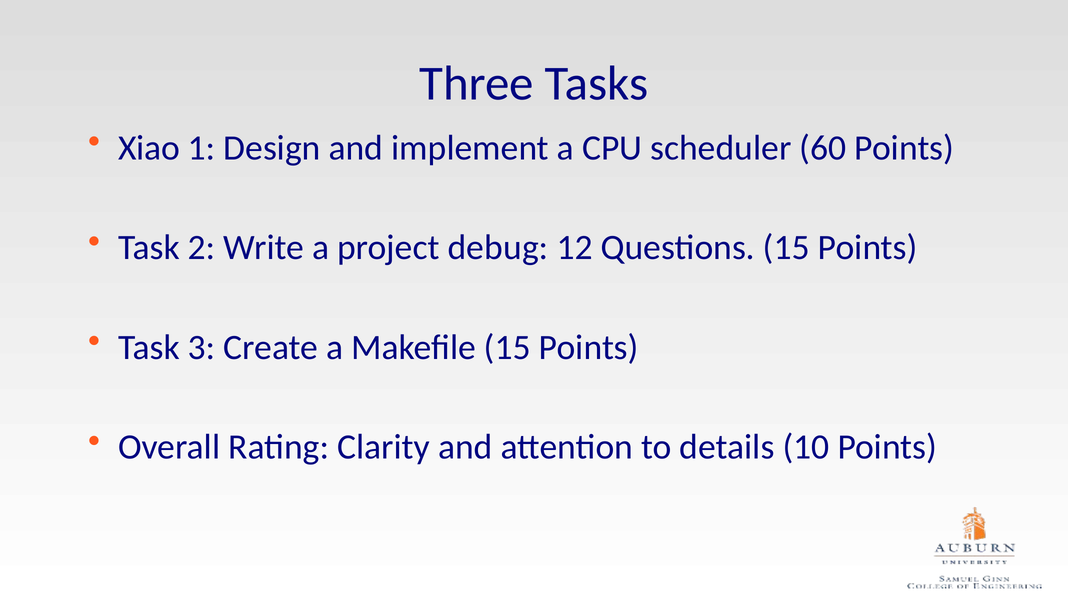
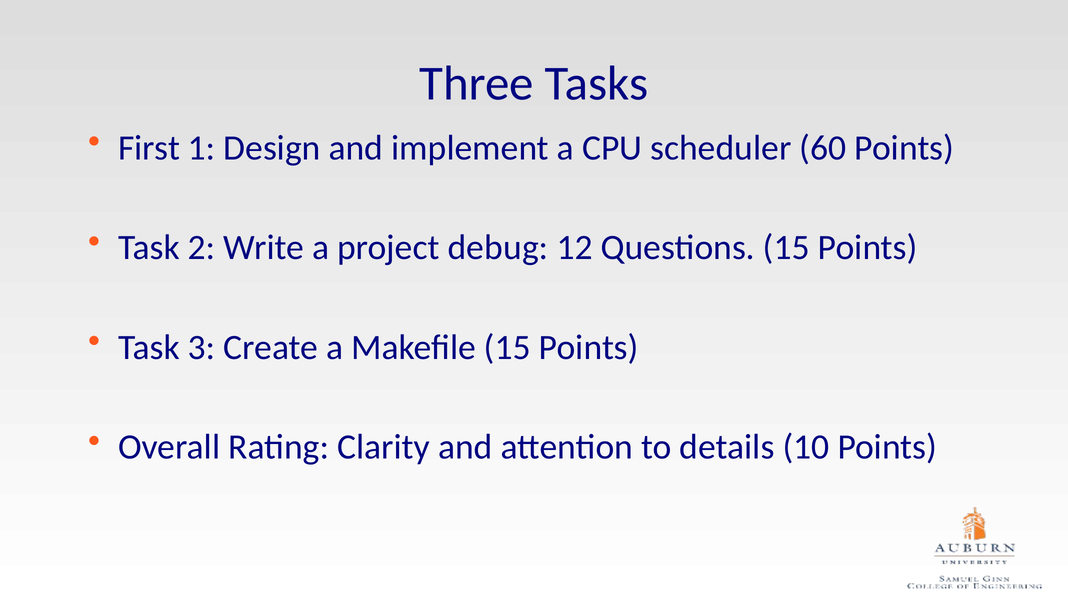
Xiao: Xiao -> First (149, 148)
